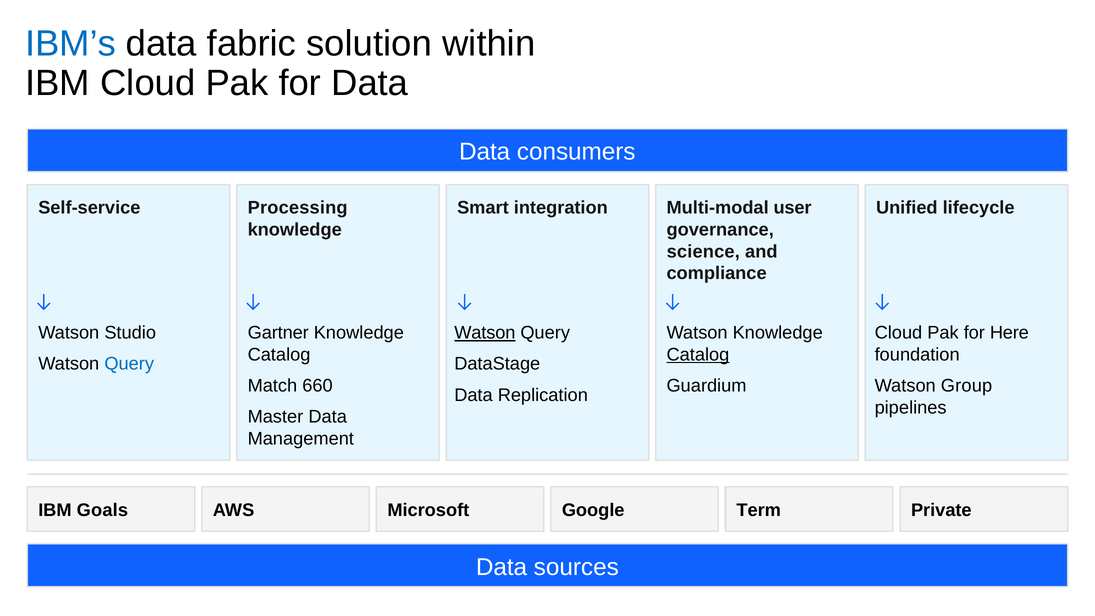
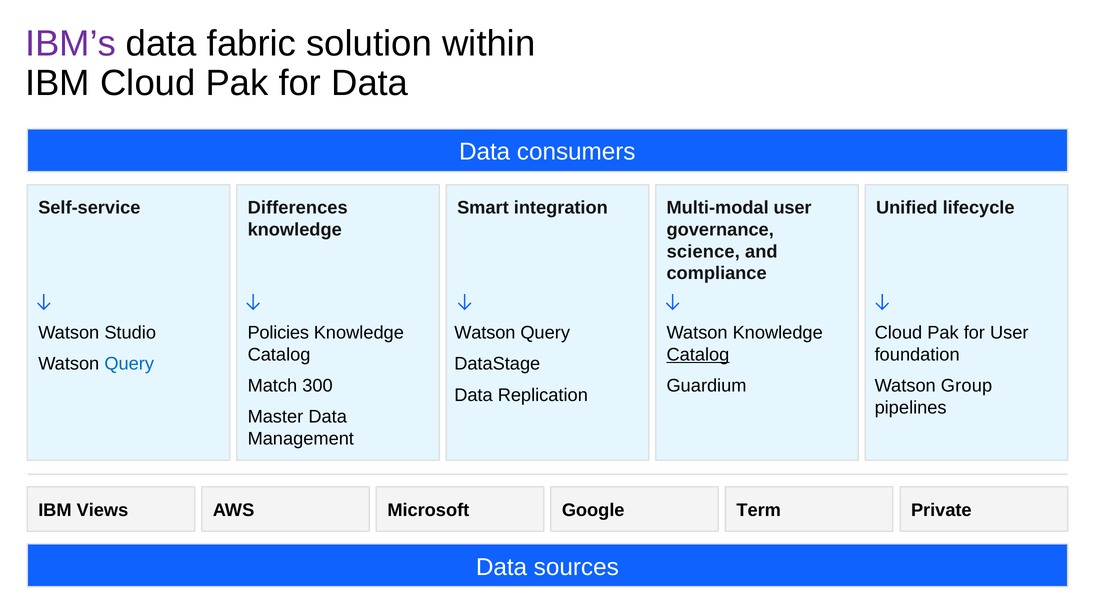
IBM’s colour: blue -> purple (70, 44)
Processing: Processing -> Differences (298, 208)
Gartner: Gartner -> Policies (278, 333)
Watson underline: present -> none (485, 333)
for Here: Here -> User (1009, 333)
660: 660 -> 300 (318, 386)
Goals: Goals -> Views (102, 510)
